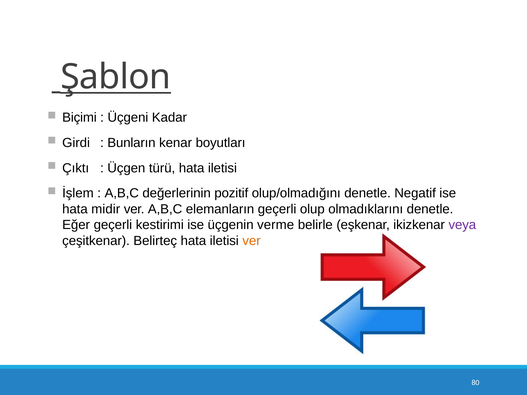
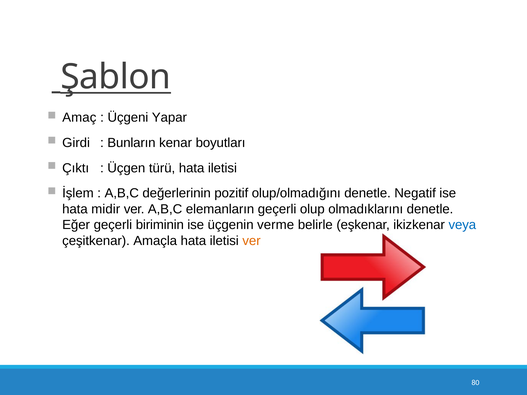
Biçimi: Biçimi -> Amaç (79, 118)
Kadar: Kadar -> Yapar (169, 118)
kestirimi: kestirimi -> biriminin (160, 225)
veya colour: purple -> blue (462, 225)
Belirteç: Belirteç -> Amaçla (155, 241)
